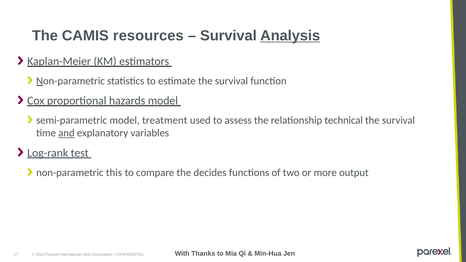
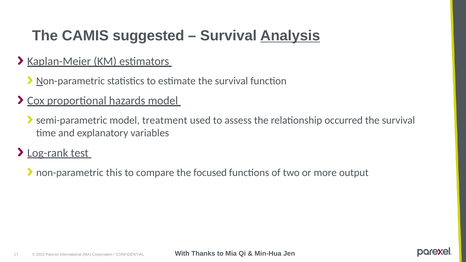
resources: resources -> suggested (148, 36)
technical: technical -> occurred (344, 120)
and underline: present -> none (66, 133)
decides: decides -> focused (210, 173)
